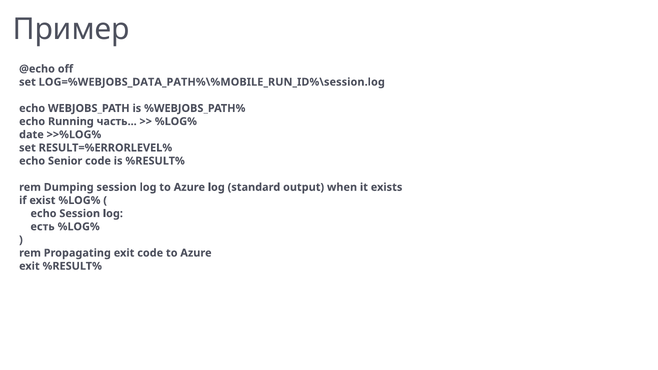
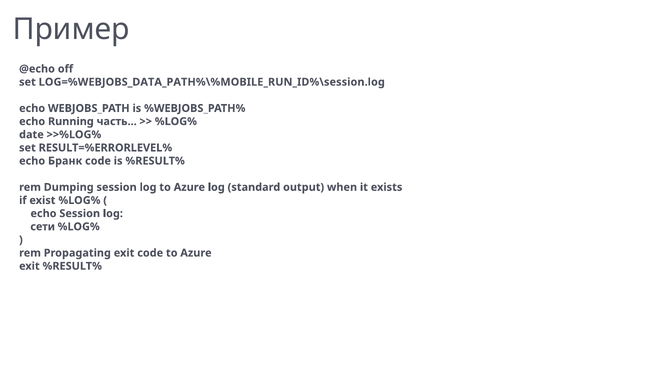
Senior: Senior -> Бранк (65, 161)
есть: есть -> сети (43, 227)
